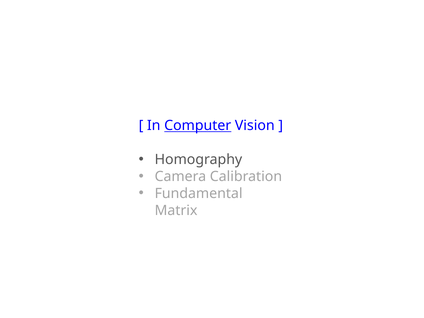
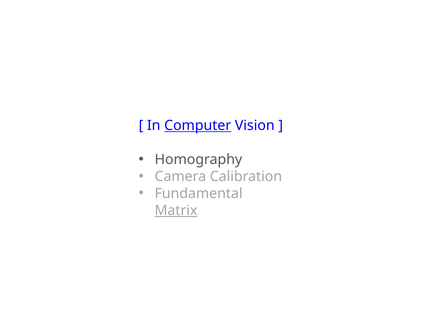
Matrix underline: none -> present (176, 210)
